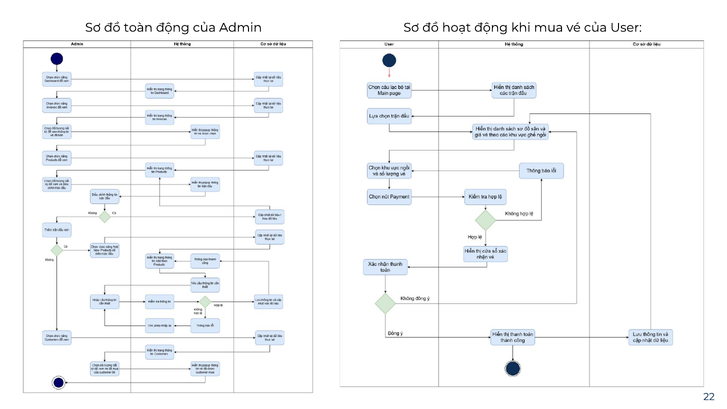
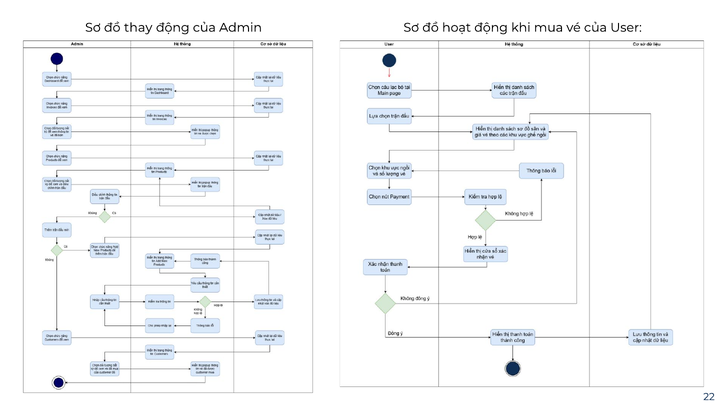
toàn: toàn -> thay (138, 28)
